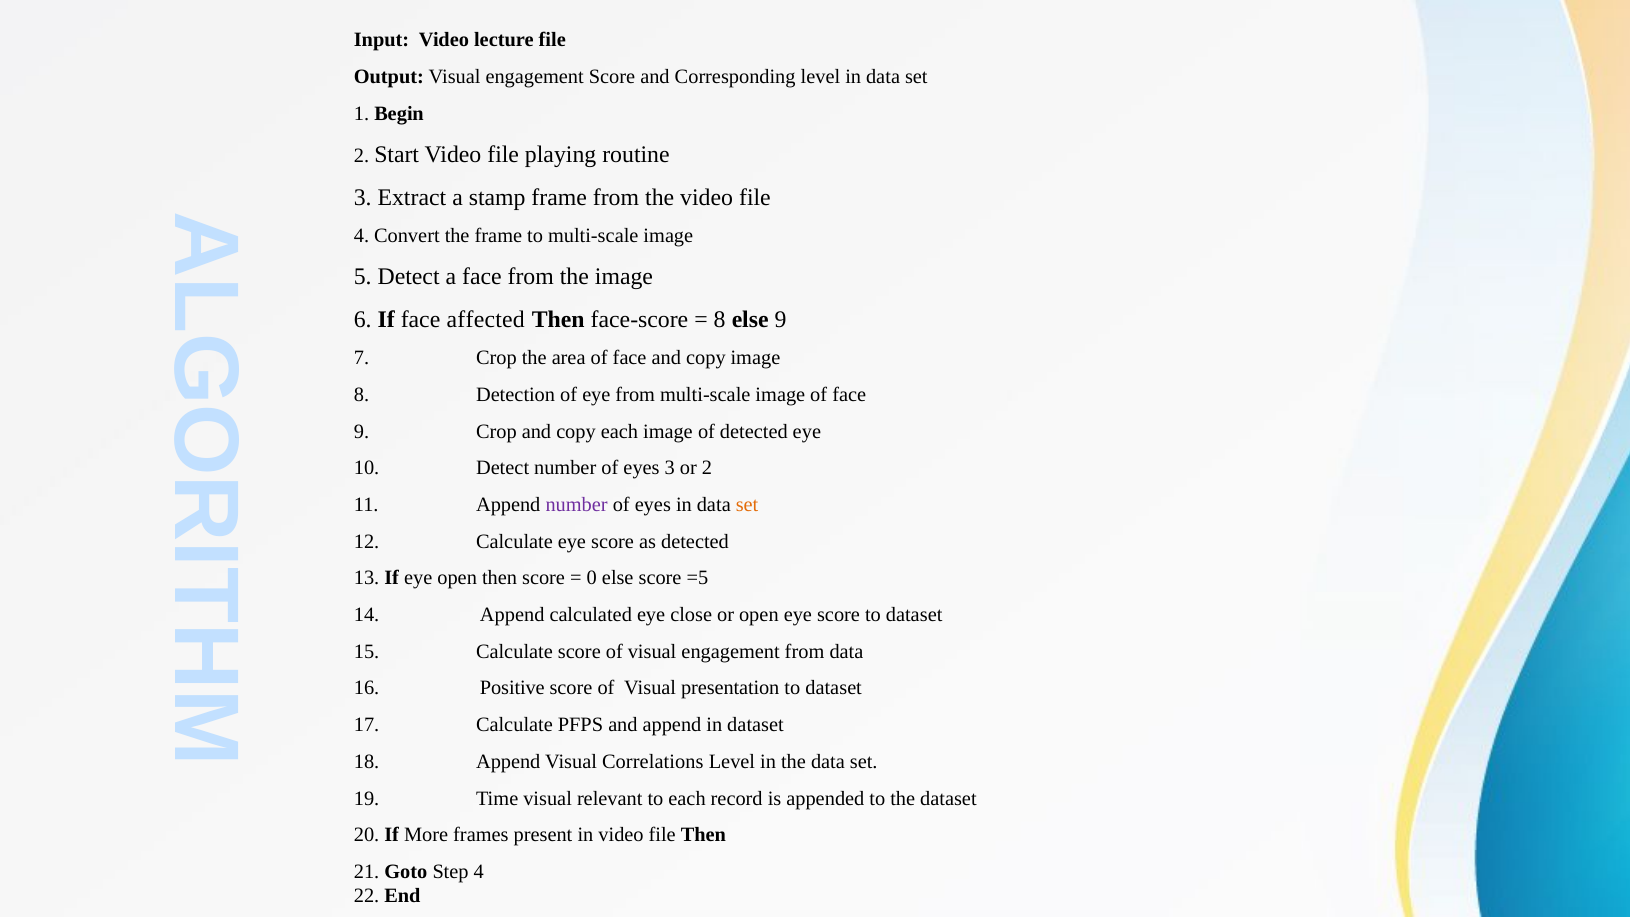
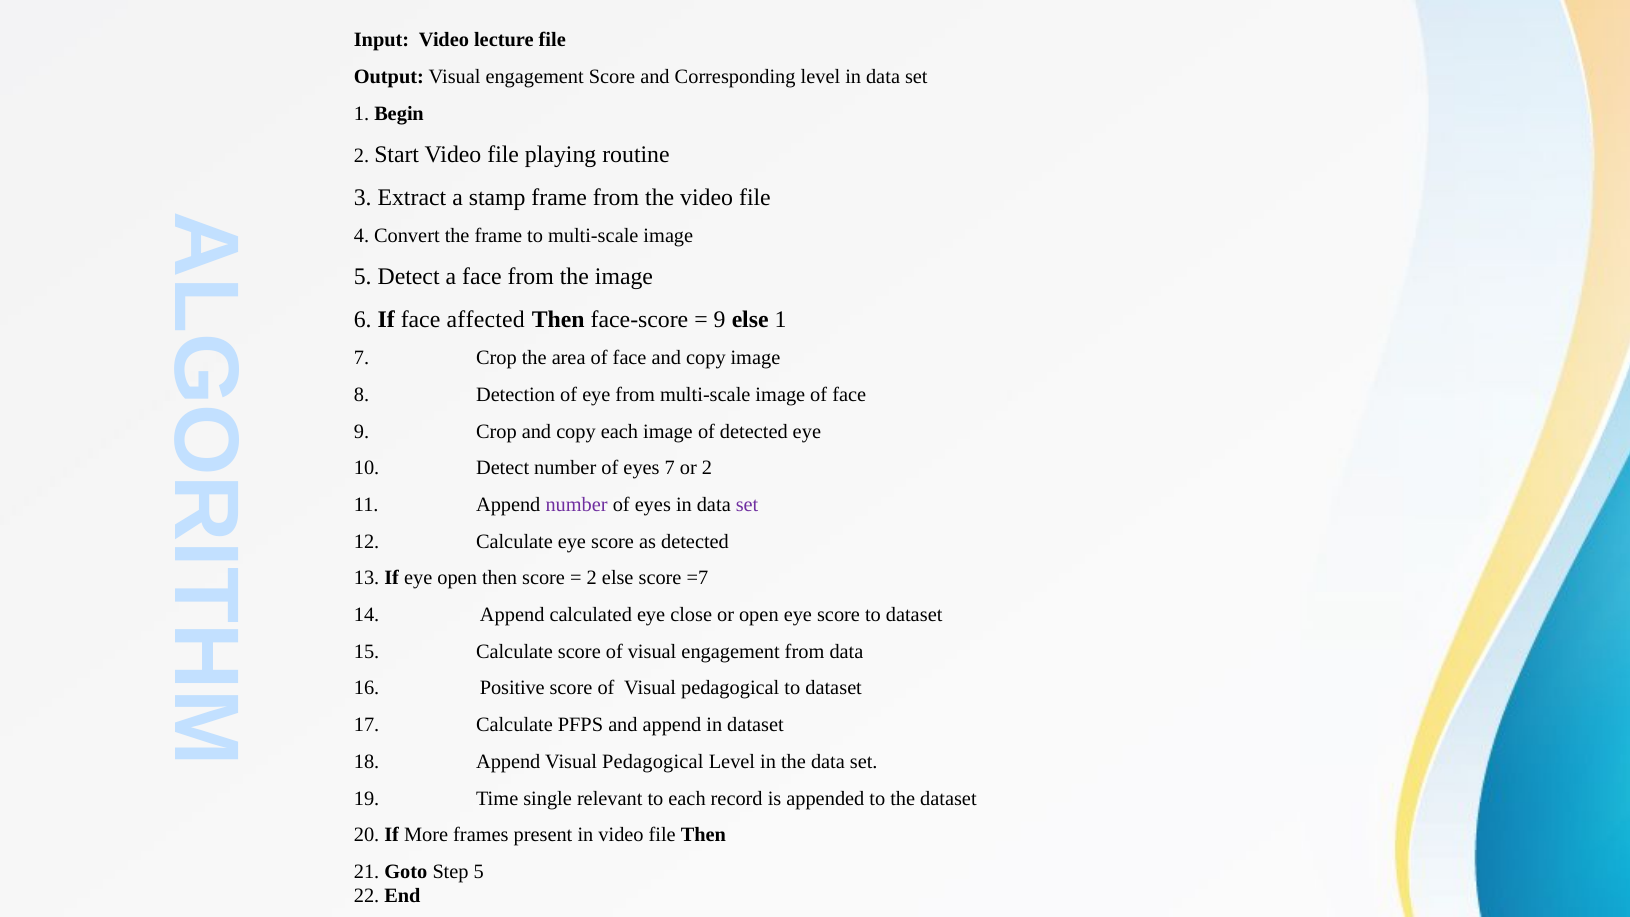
8: 8 -> 9 (720, 320)
else 9: 9 -> 1 (781, 320)
eyes 3: 3 -> 7 (670, 468)
set colour: orange -> purple (747, 505)
0: 0 -> 2 (592, 578)
=5: =5 -> =7 (697, 578)
of Visual presentation: presentation -> pedagogical (730, 688)
Append Visual Correlations: Correlations -> Pedagogical (653, 762)
Time visual: visual -> single (548, 798)
Step 4: 4 -> 5 (479, 872)
